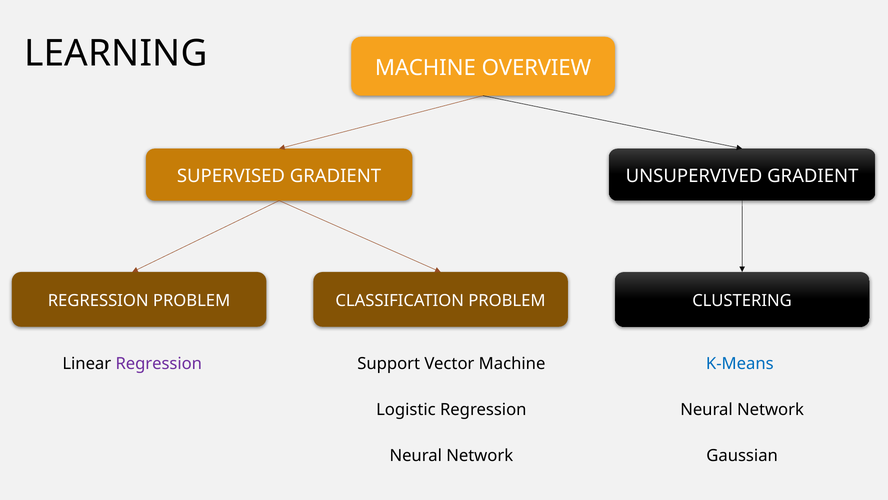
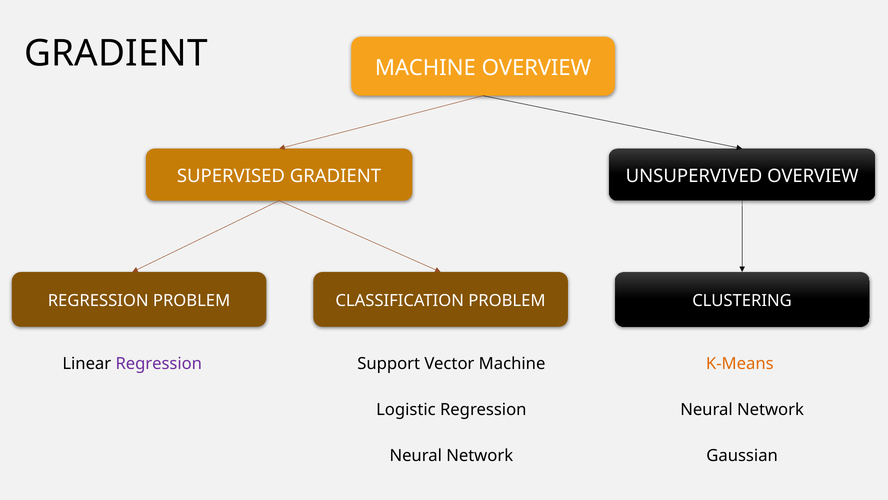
LEARNING: LEARNING -> GRADIENT (116, 54)
UNSUPERVIVED GRADIENT: GRADIENT -> OVERVIEW (813, 176)
K-Means colour: blue -> orange (740, 363)
